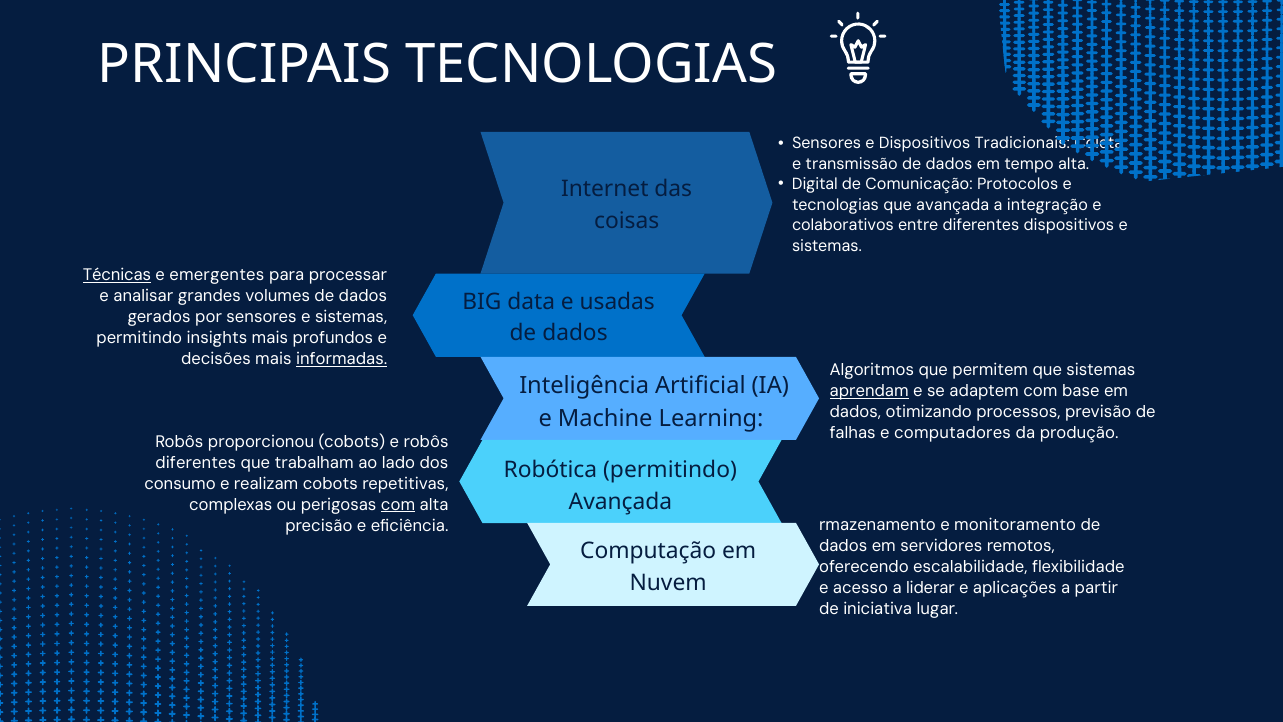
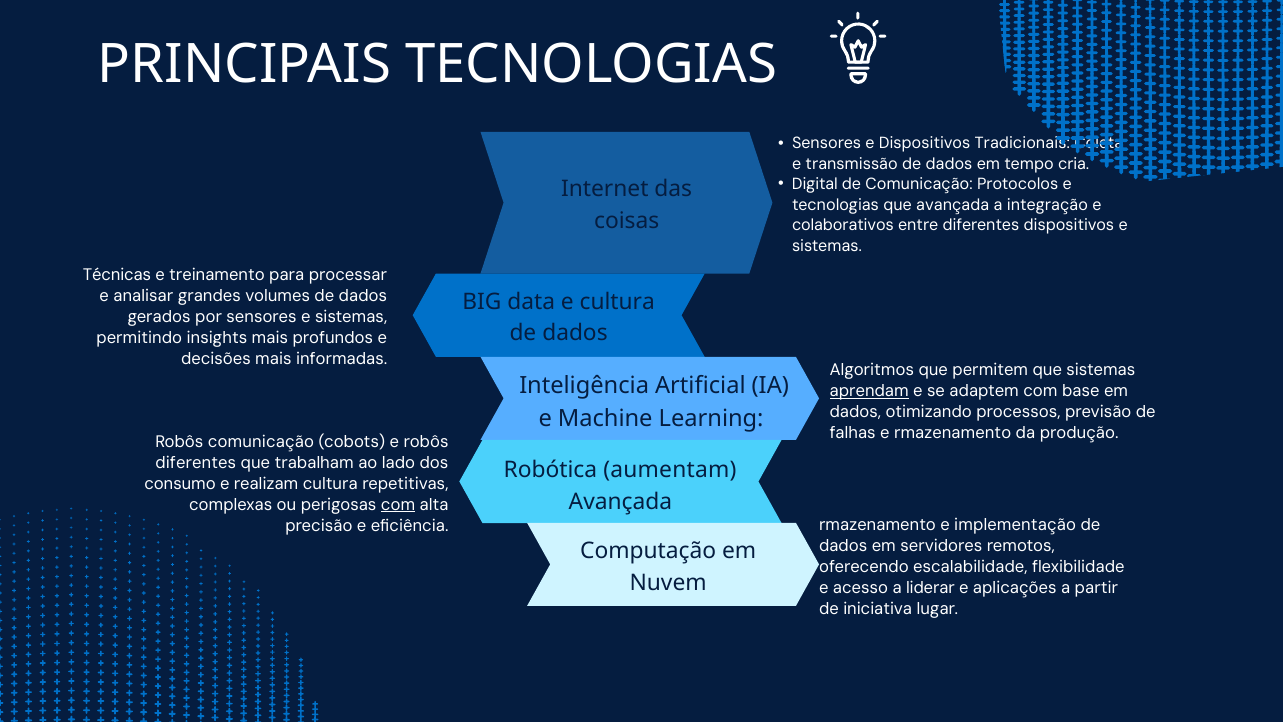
tempo alta: alta -> cria (1074, 164)
Técnicas underline: present -> none (117, 275)
emergentes: emergentes -> treinamento (217, 275)
e usadas: usadas -> cultura (617, 302)
informadas underline: present -> none (342, 359)
e computadores: computadores -> rmazenamento (953, 433)
Robôs proporcionou: proporcionou -> comunicação (261, 441)
Robótica permitindo: permitindo -> aumentam (670, 470)
realizam cobots: cobots -> cultura (330, 483)
monitoramento: monitoramento -> implementação (1015, 524)
